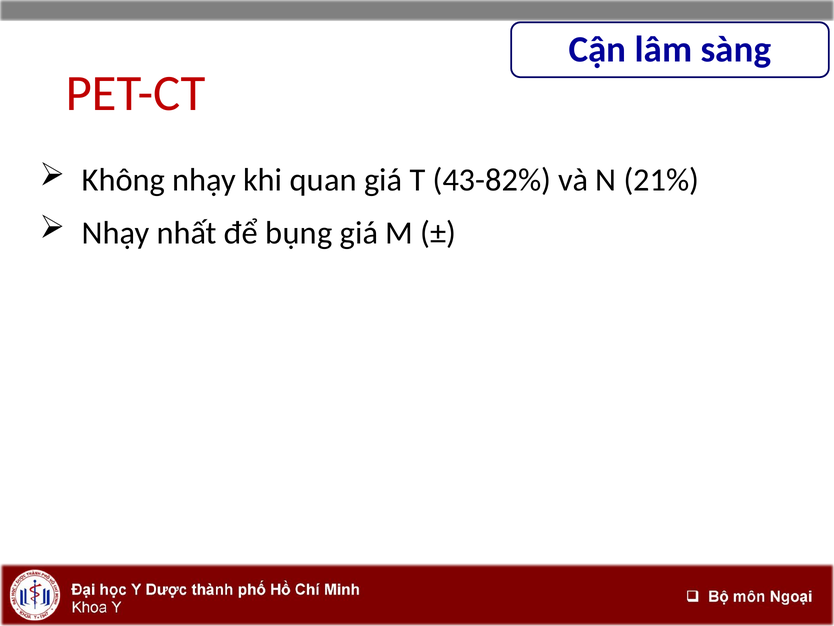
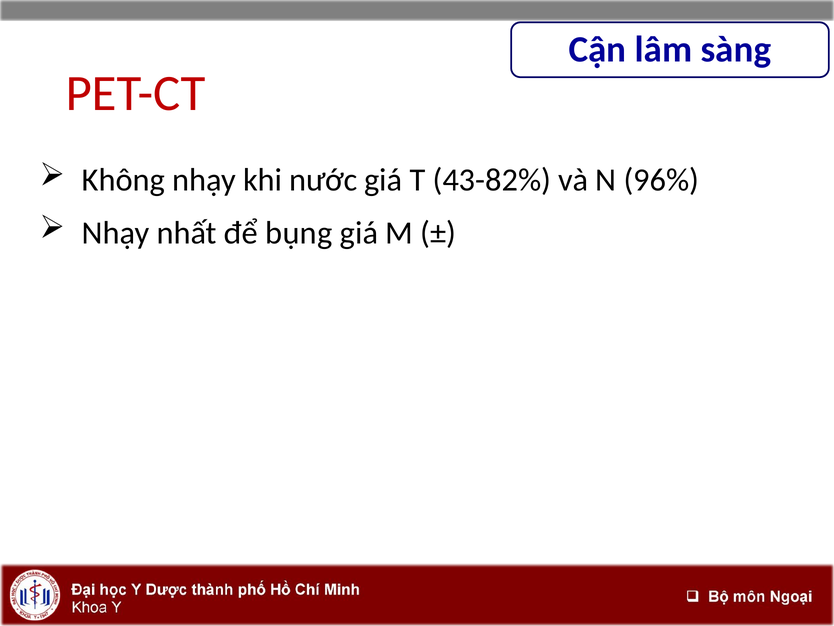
quan: quan -> nước (323, 180)
21%: 21% -> 96% (661, 180)
